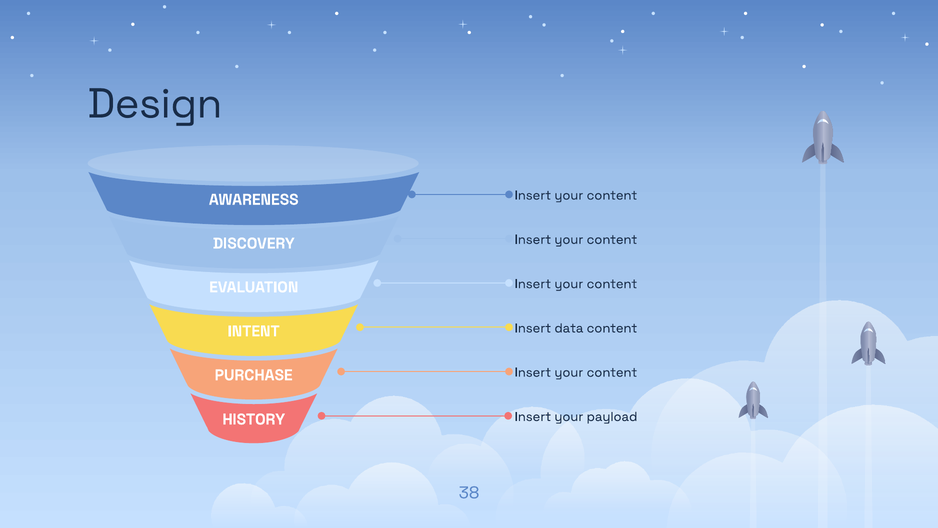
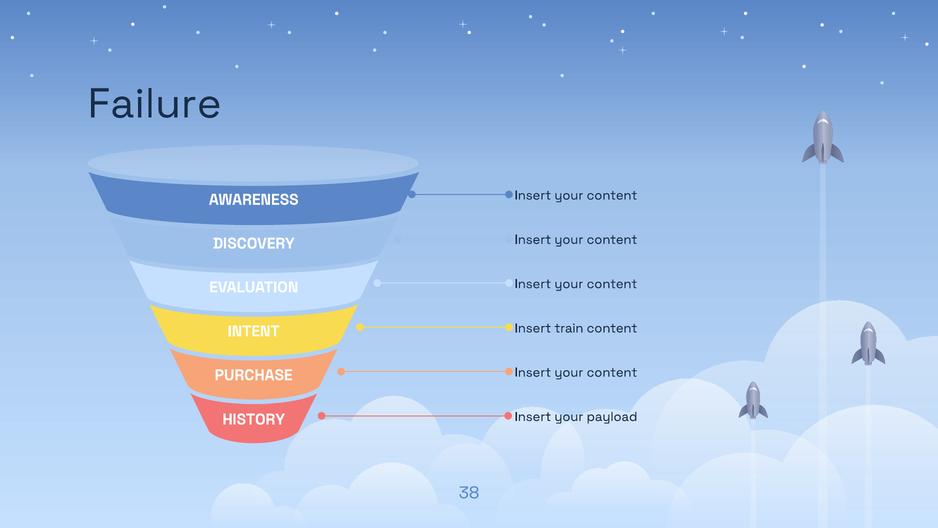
Design: Design -> Failure (155, 104)
data: data -> train (569, 328)
